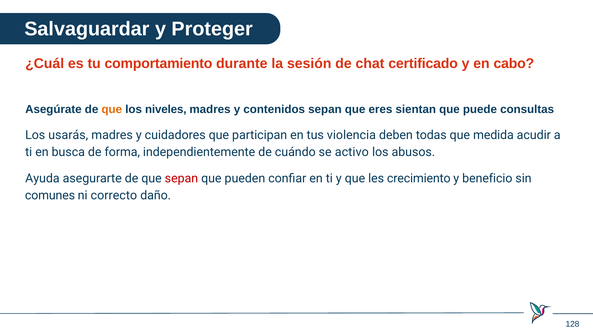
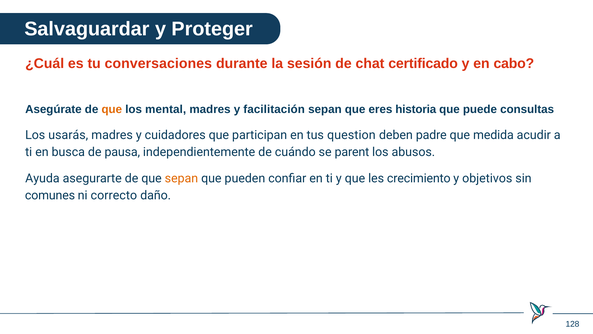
comportamiento: comportamiento -> conversaciones (158, 64)
niveles: niveles -> mental (166, 109)
contenidos: contenidos -> facilitación (274, 109)
sientan: sientan -> historia (416, 109)
violencia: violencia -> question (351, 135)
todas: todas -> padre (431, 135)
forma: forma -> pausa (122, 152)
activo: activo -> parent (352, 152)
sepan colour: red -> orange (181, 178)
beneficio: beneficio -> objetivos (487, 178)
